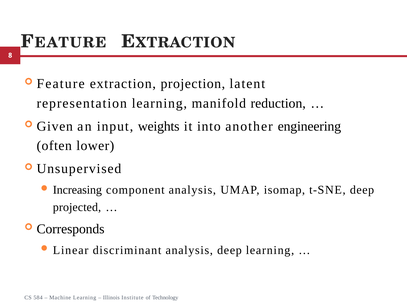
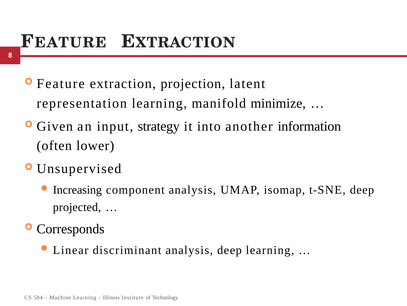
reduction: reduction -> minimize (278, 103)
weights: weights -> strategy (159, 126)
engineering: engineering -> information (309, 126)
